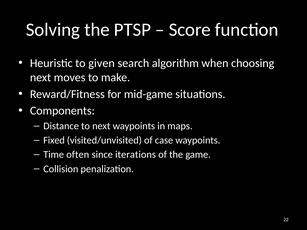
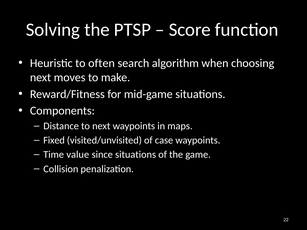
given: given -> often (102, 63)
often: often -> value (78, 155)
since iterations: iterations -> situations (136, 155)
